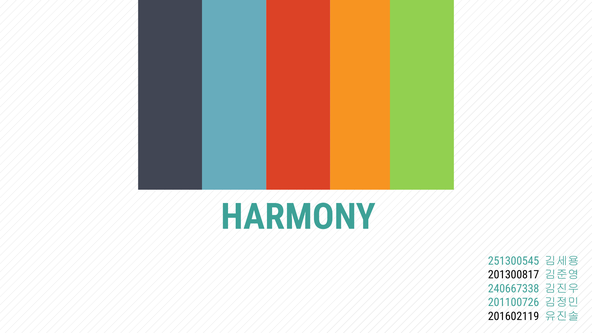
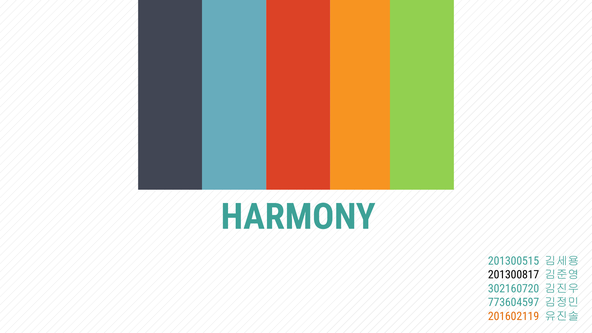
251300545: 251300545 -> 201300515 (514, 261)
240667338: 240667338 -> 302160720 (514, 289)
201100726: 201100726 -> 773604597 (514, 302)
201602119 colour: black -> orange (514, 316)
